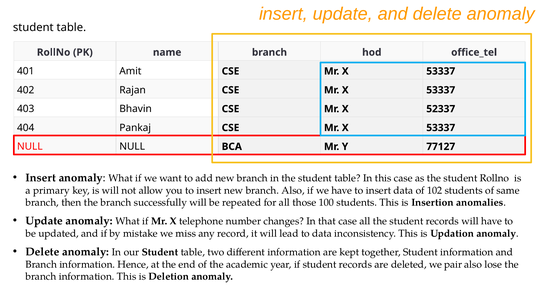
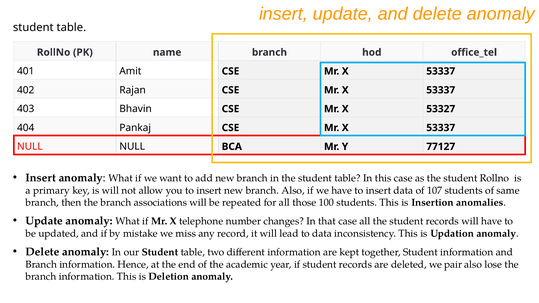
52337: 52337 -> 53327 (441, 109)
102: 102 -> 107 (435, 191)
successfully: successfully -> associations (160, 203)
